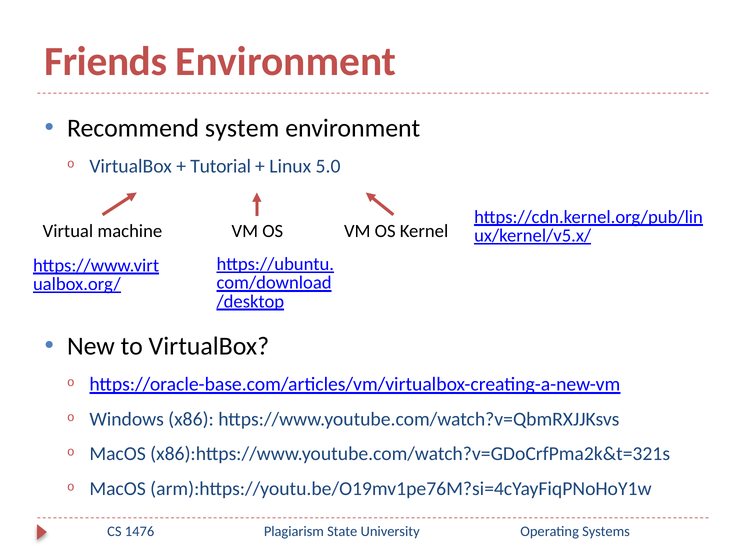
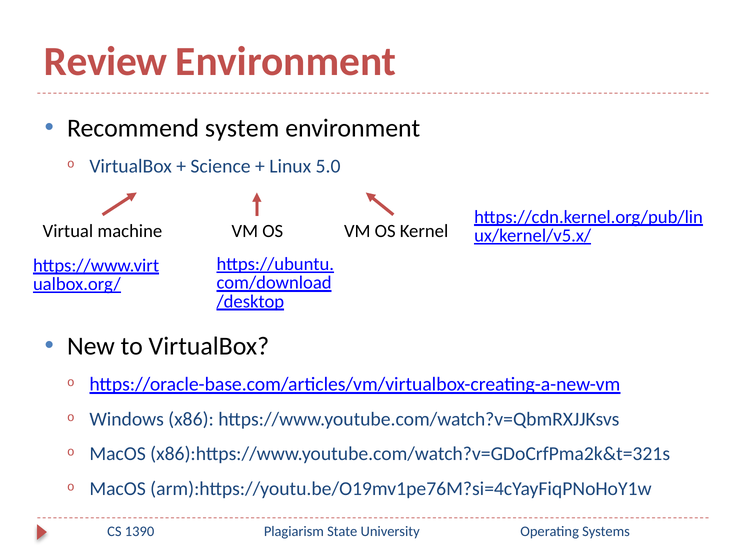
Friends: Friends -> Review (106, 61)
Tutorial: Tutorial -> Science (221, 166)
1476: 1476 -> 1390 (140, 532)
